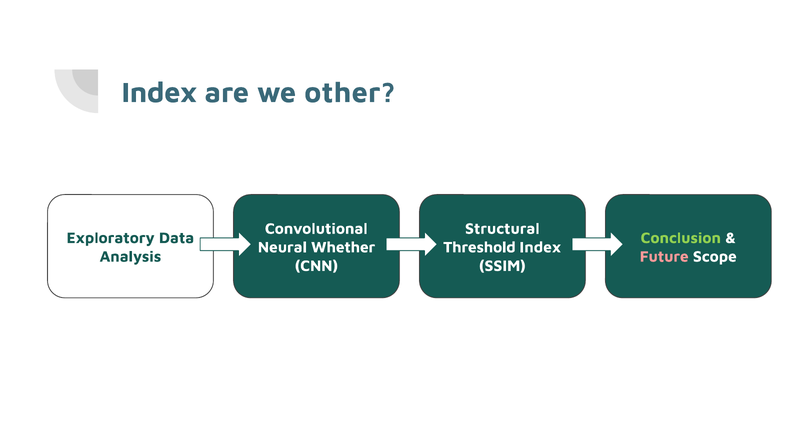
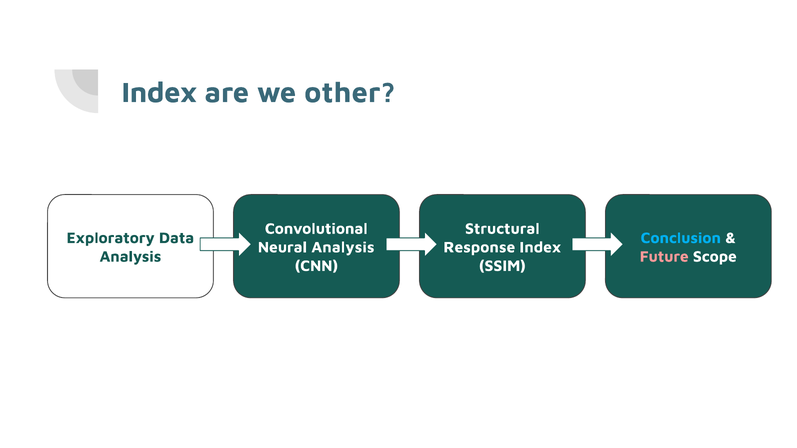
Conclusion colour: light green -> light blue (681, 238)
Neural Whether: Whether -> Analysis (343, 247)
Threshold: Threshold -> Response (479, 247)
